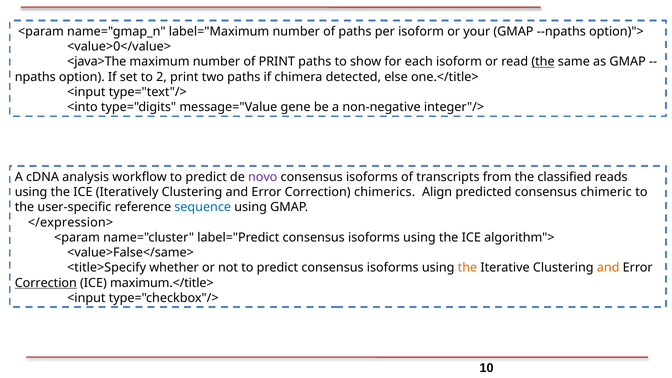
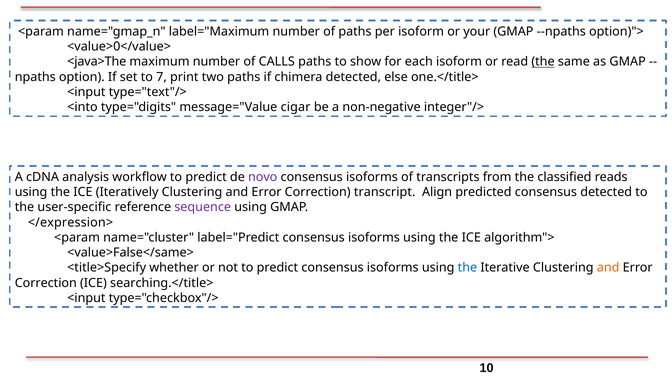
of PRINT: PRINT -> CALLS (277, 62)
2: 2 -> 7 (161, 77)
gene: gene -> cigar (296, 107)
chimerics: chimerics -> transcript (385, 192)
consensus chimeric: chimeric -> detected (606, 192)
sequence colour: blue -> purple (203, 207)
the colour: orange -> blue (467, 268)
Correction underline: present -> none (46, 283)
maximum.</title>: maximum.</title> -> searching.</title> (162, 283)
